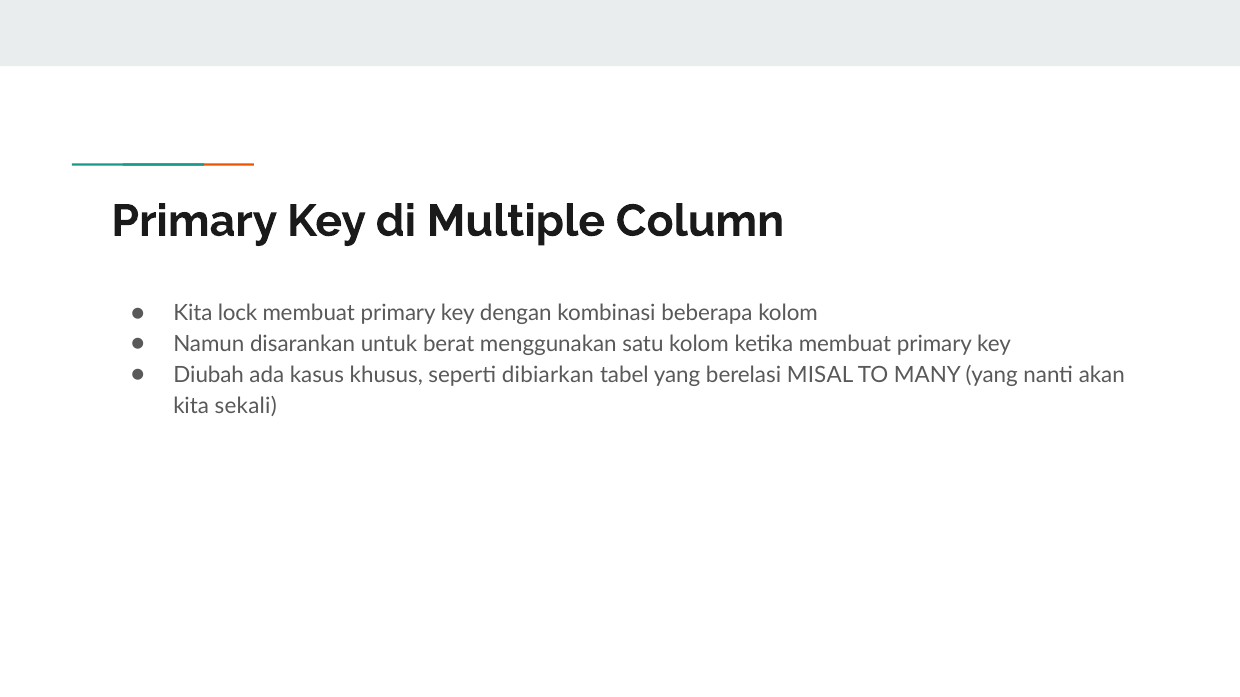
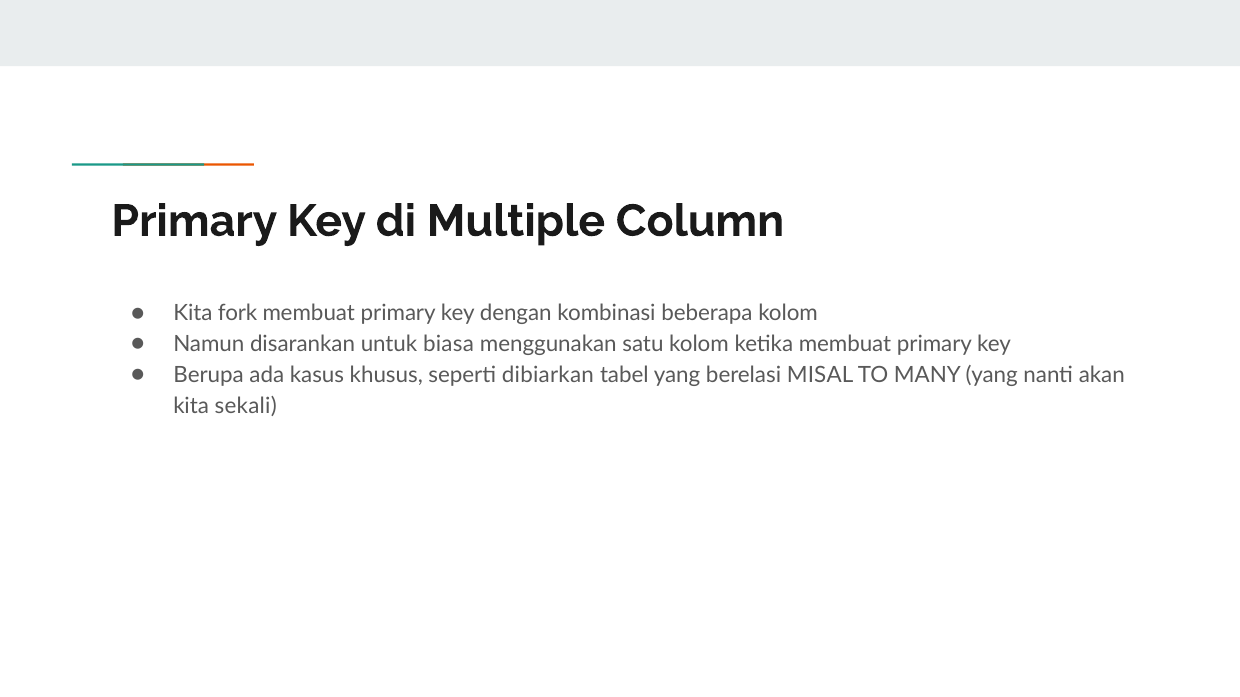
lock: lock -> fork (238, 313)
berat: berat -> biasa (449, 344)
Diubah: Diubah -> Berupa (209, 375)
